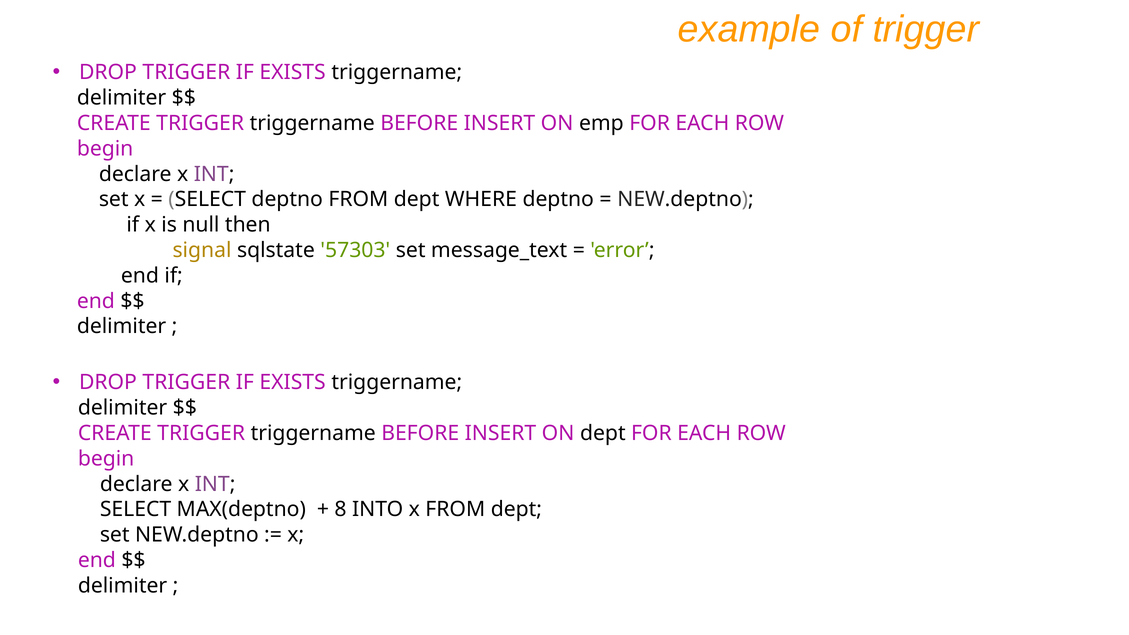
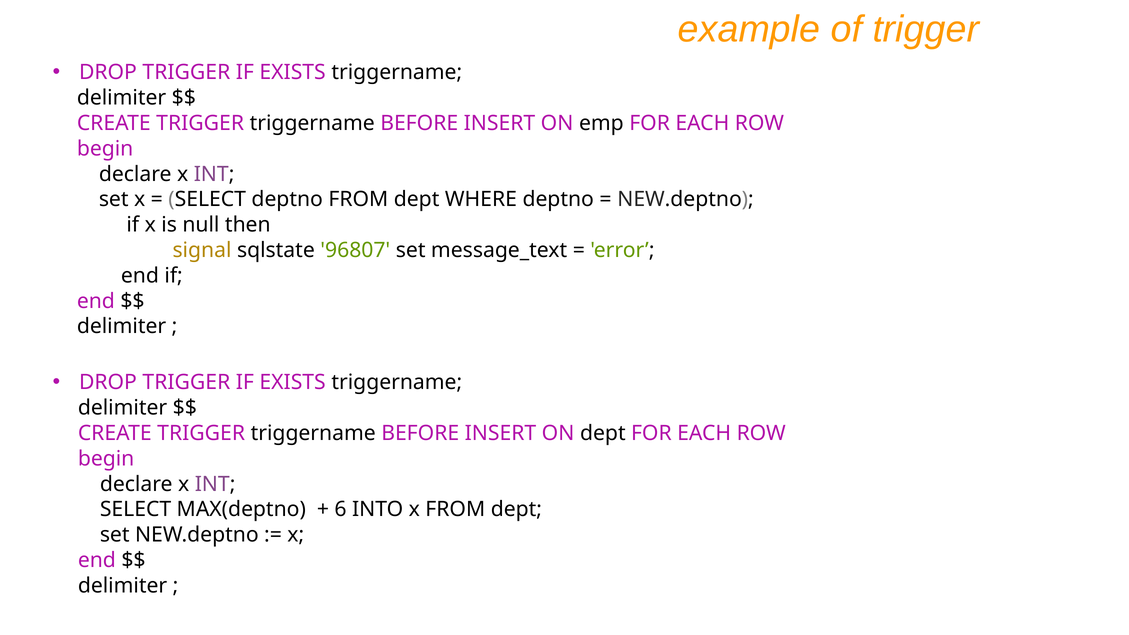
57303: 57303 -> 96807 (355, 250)
8: 8 -> 6 (341, 510)
